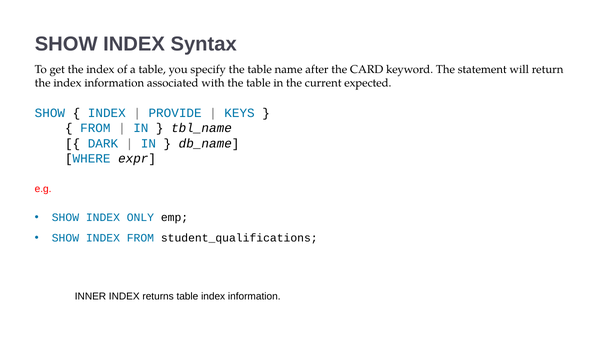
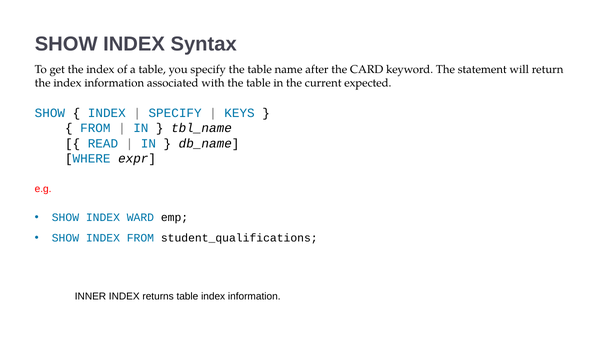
PROVIDE: PROVIDE -> SPECIFY (175, 113)
DARK: DARK -> READ (103, 143)
ONLY: ONLY -> WARD (140, 218)
